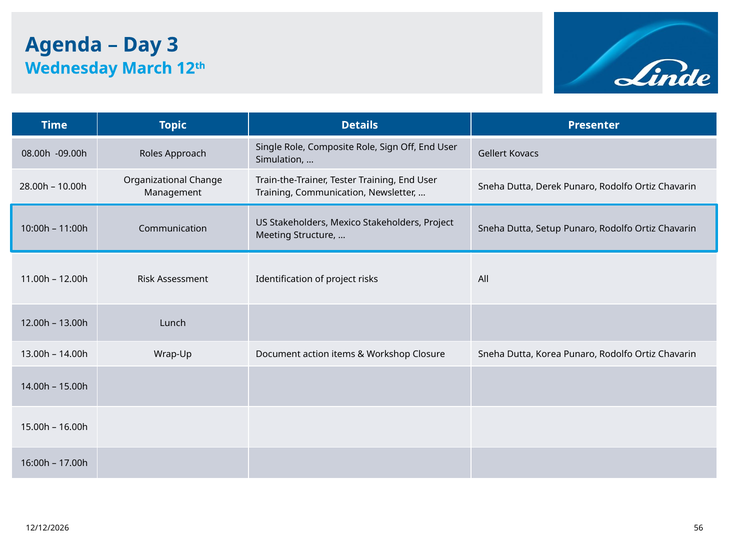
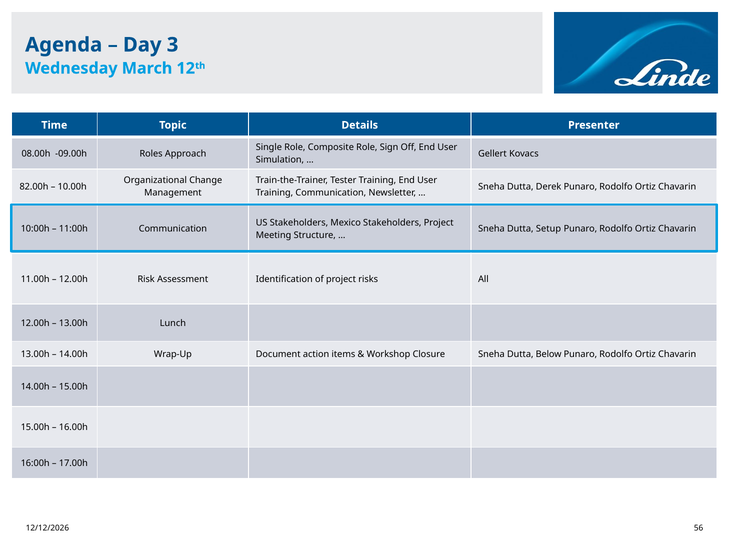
28.00h: 28.00h -> 82.00h (34, 187)
Korea: Korea -> Below (549, 355)
